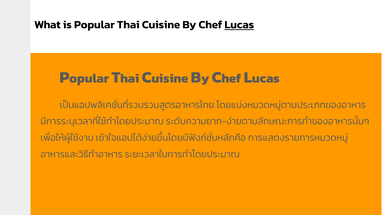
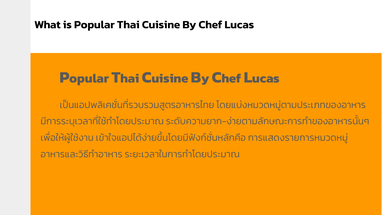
Lucas underline: present -> none (239, 25)
